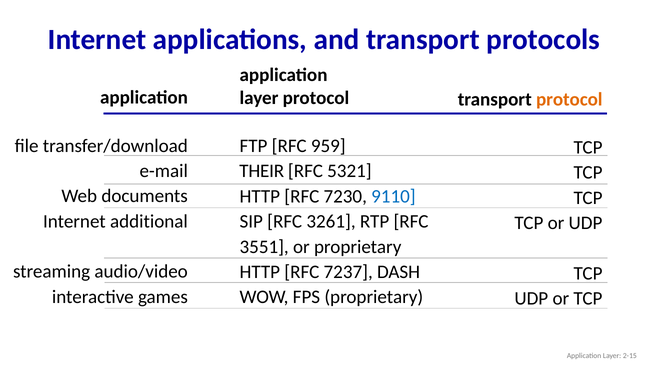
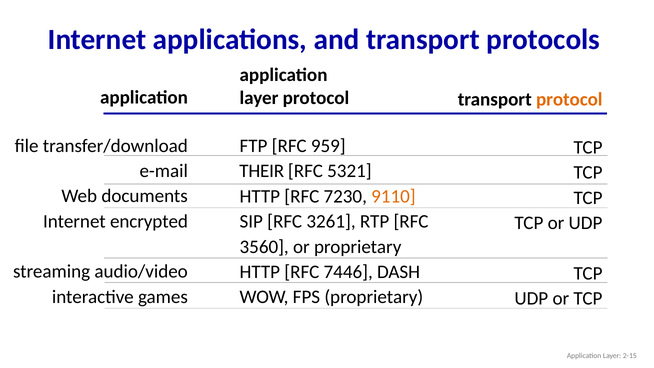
9110 colour: blue -> orange (393, 196)
additional: additional -> encrypted (149, 221)
3551: 3551 -> 3560 (264, 247)
7237: 7237 -> 7446 (348, 272)
